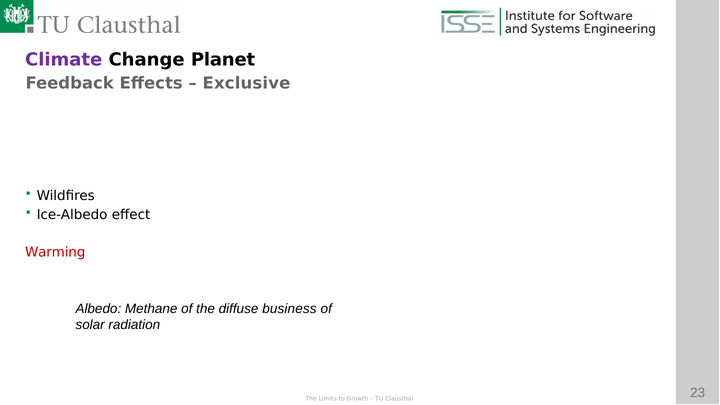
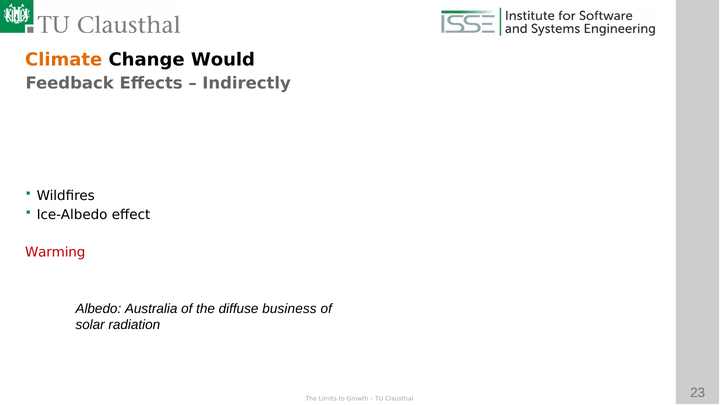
Climate colour: purple -> orange (64, 60)
Planet: Planet -> Would (223, 60)
Exclusive: Exclusive -> Indirectly (247, 83)
Methane: Methane -> Australia (151, 309)
